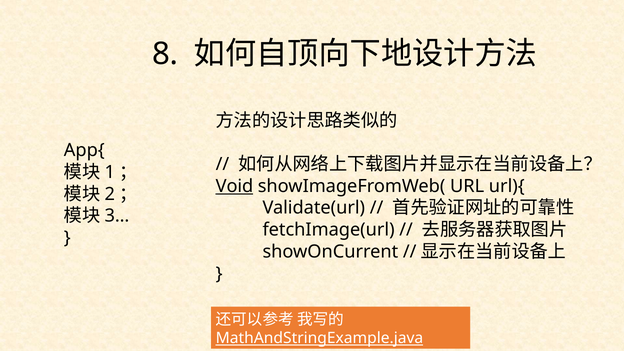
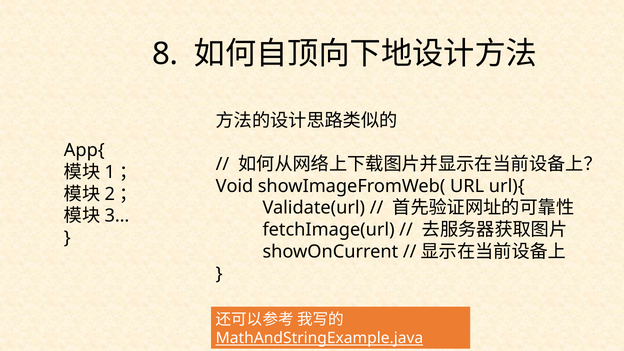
Void underline: present -> none (234, 186)
